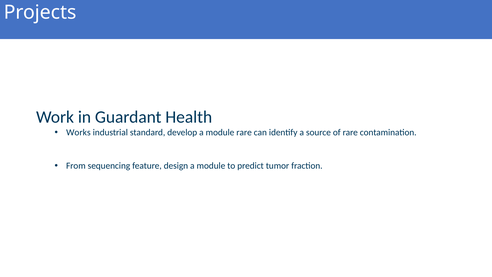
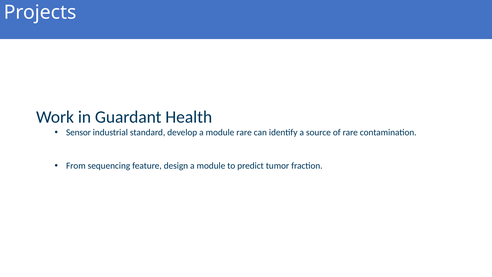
Works: Works -> Sensor (78, 132)
